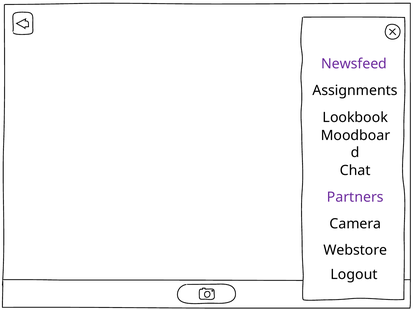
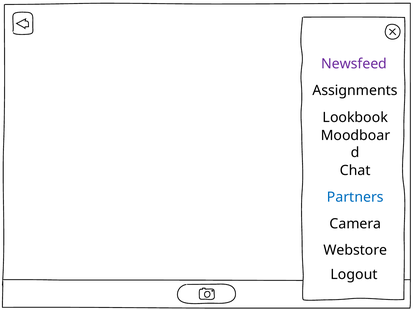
Partners colour: purple -> blue (355, 197)
